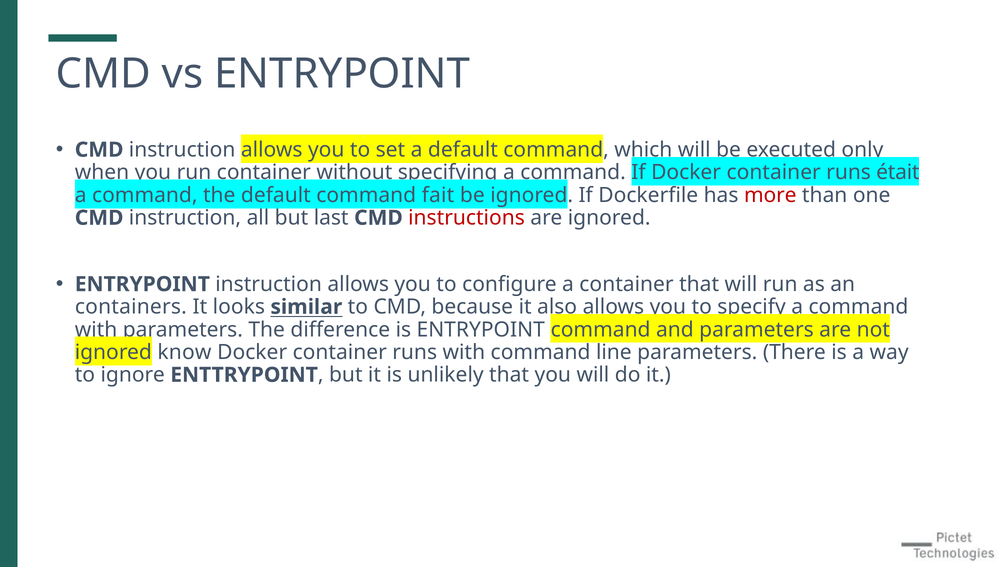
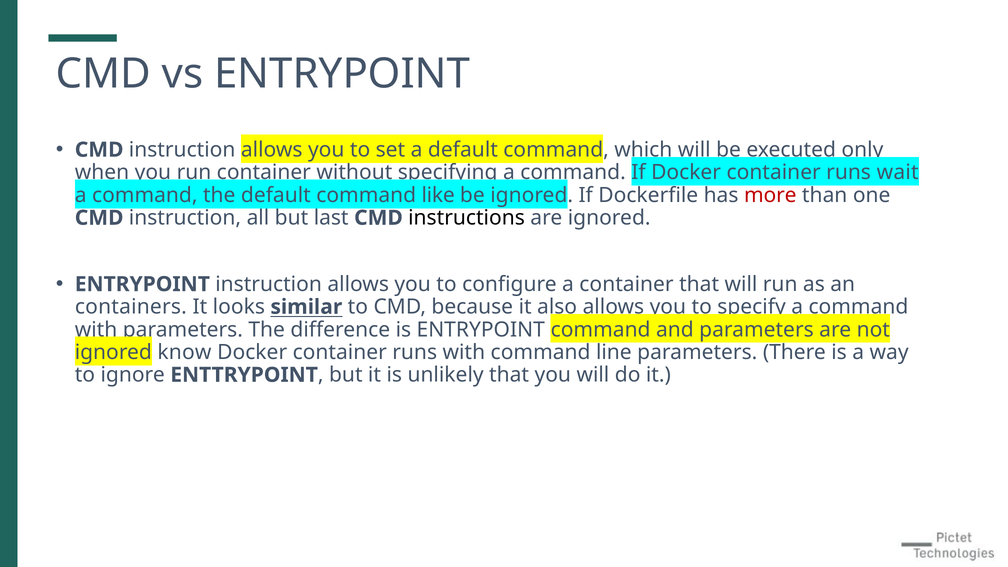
était: était -> wait (898, 172)
fait: fait -> like (438, 195)
instructions colour: red -> black (467, 218)
